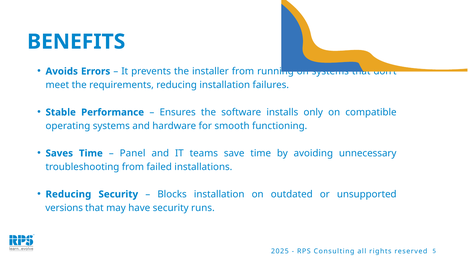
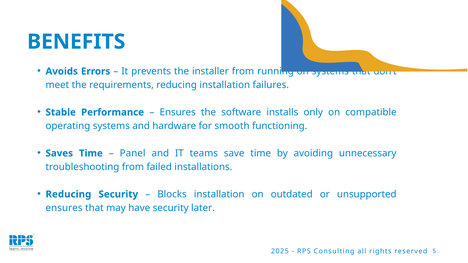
versions: versions -> ensures (64, 208)
runs: runs -> later (203, 208)
